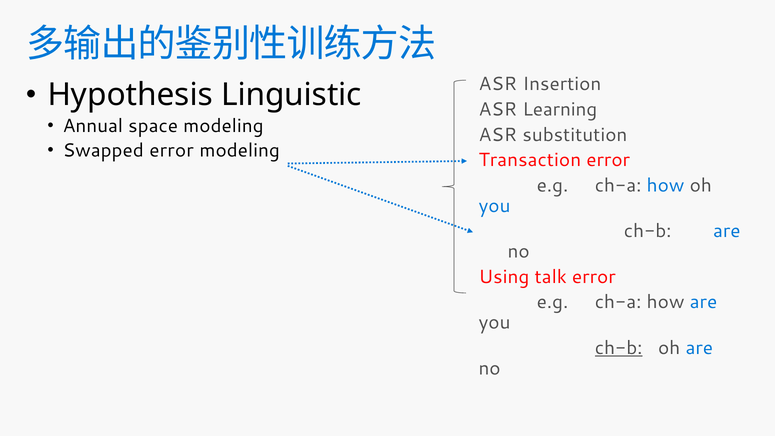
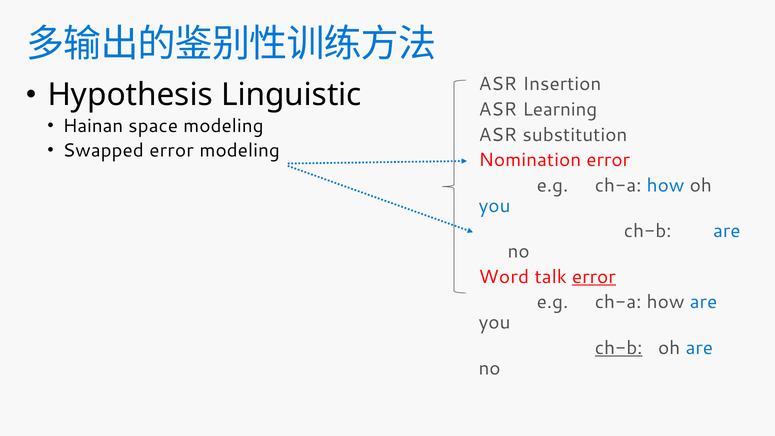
Annual: Annual -> Hainan (93, 126)
Transaction: Transaction -> Nomination (530, 160)
Using: Using -> Word (504, 277)
error underline: none -> present (594, 277)
